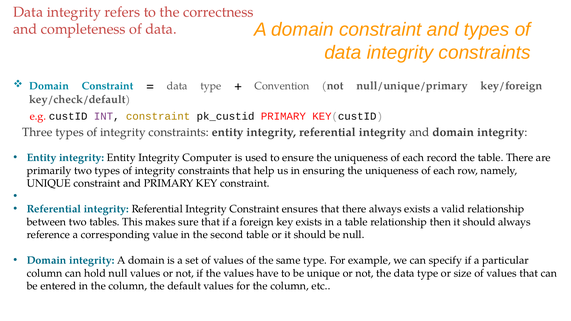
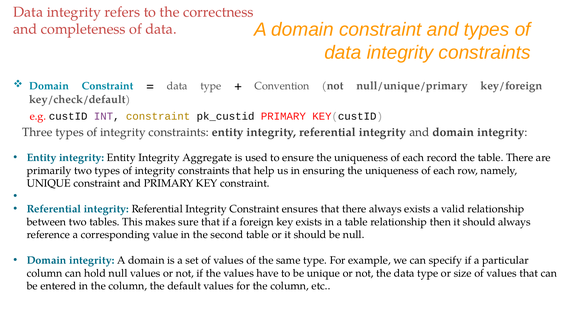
Computer: Computer -> Aggregate (207, 158)
